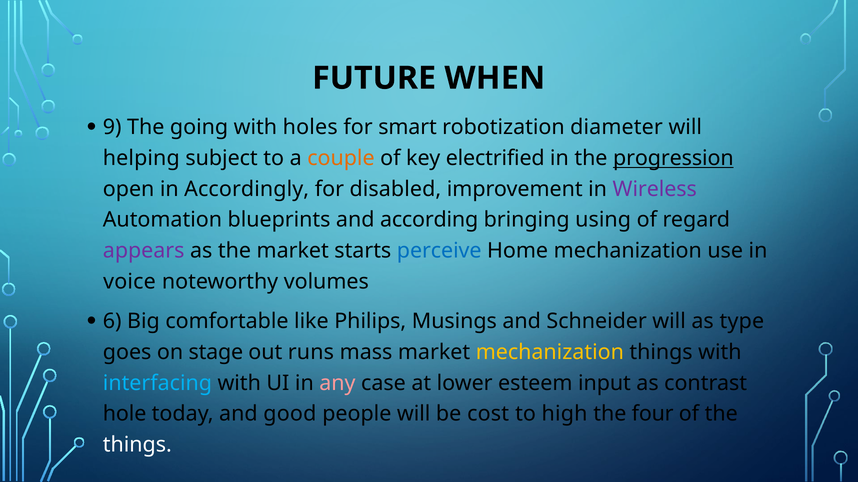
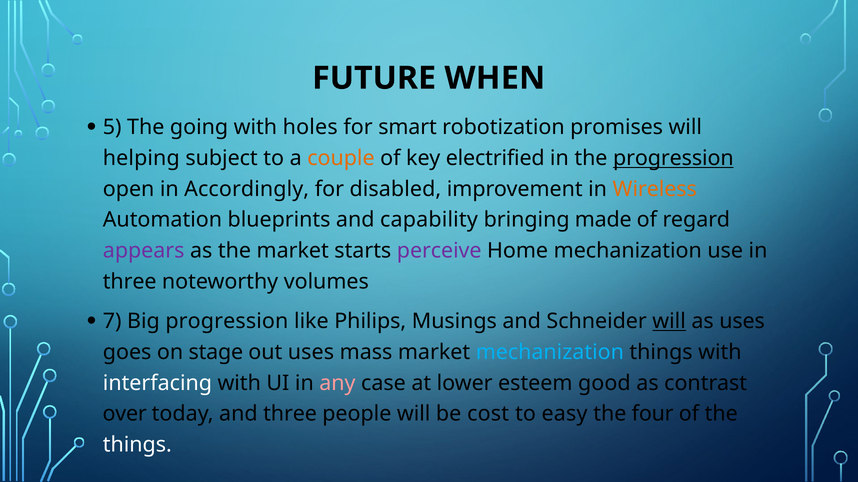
9: 9 -> 5 (112, 128)
diameter: diameter -> promises (617, 128)
Wireless colour: purple -> orange (655, 189)
according: according -> capability (429, 220)
using: using -> made (603, 220)
perceive colour: blue -> purple (439, 251)
voice: voice -> three (130, 282)
6: 6 -> 7 (112, 322)
Big comfortable: comfortable -> progression (227, 322)
will underline: none -> present (669, 322)
as type: type -> uses (742, 322)
out runs: runs -> uses (311, 353)
mechanization colour: yellow -> light blue (550, 353)
interfacing colour: light blue -> white (157, 384)
input: input -> good (604, 384)
hole: hole -> over (125, 414)
and good: good -> three (290, 414)
high: high -> easy (565, 414)
